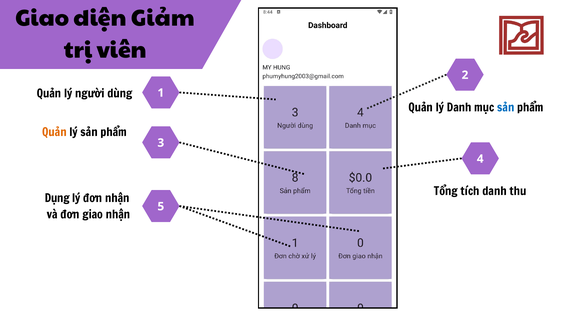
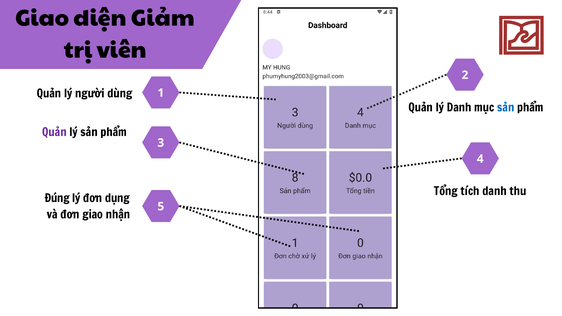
Quản colour: orange -> purple (54, 133)
Dụng: Dụng -> Đúng (57, 198)
đơn nhận: nhận -> dụng (117, 198)
